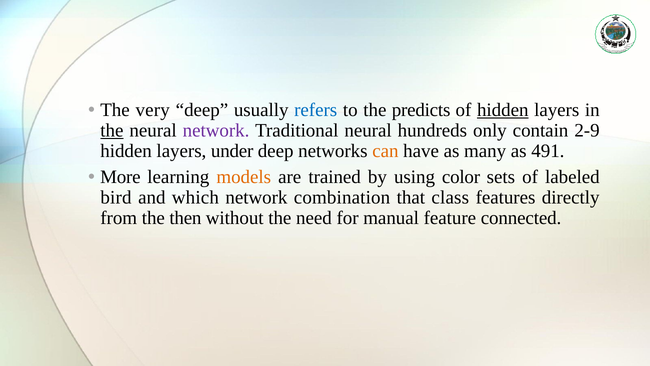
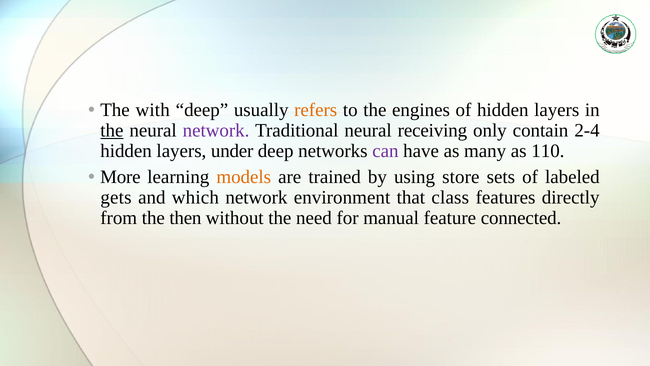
very: very -> with (153, 110)
refers colour: blue -> orange (316, 110)
predicts: predicts -> engines (421, 110)
hidden underline: present -> none (503, 110)
hundreds: hundreds -> receiving (432, 130)
2-9: 2-9 -> 2-4 (587, 130)
can colour: orange -> purple (385, 151)
491: 491 -> 110 (548, 151)
color: color -> store (461, 177)
bird: bird -> gets (116, 197)
combination: combination -> environment (342, 197)
